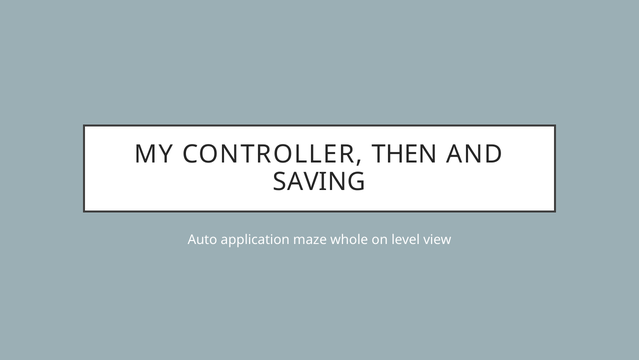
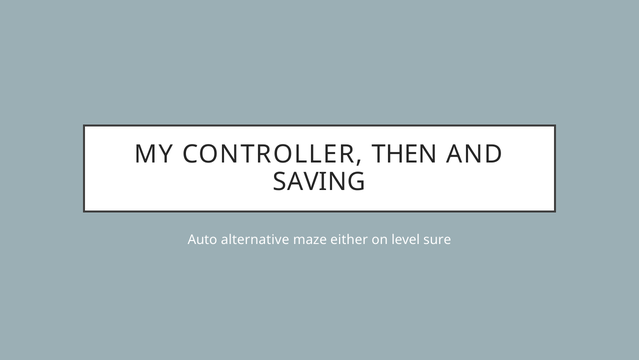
application: application -> alternative (255, 239)
whole: whole -> either (349, 239)
view: view -> sure (437, 239)
